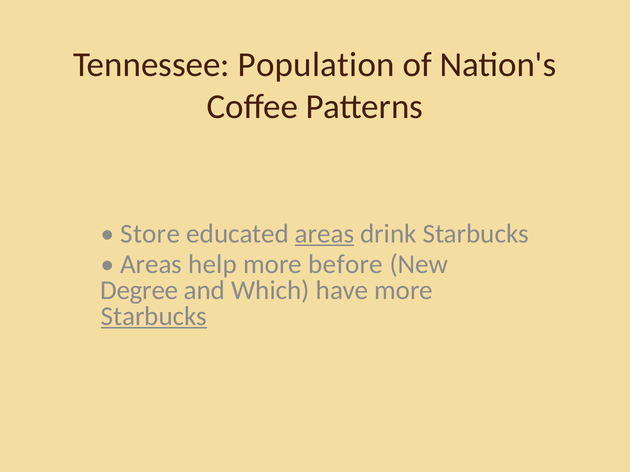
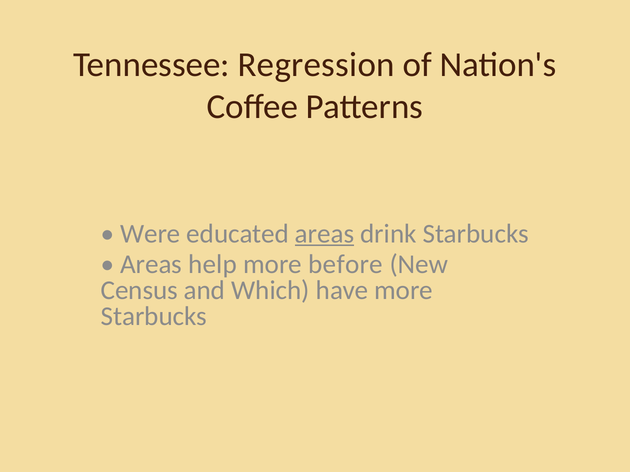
Population: Population -> Regression (316, 65)
Store: Store -> Were (150, 234)
Degree: Degree -> Census (139, 290)
Starbucks underline: present -> none (154, 316)
